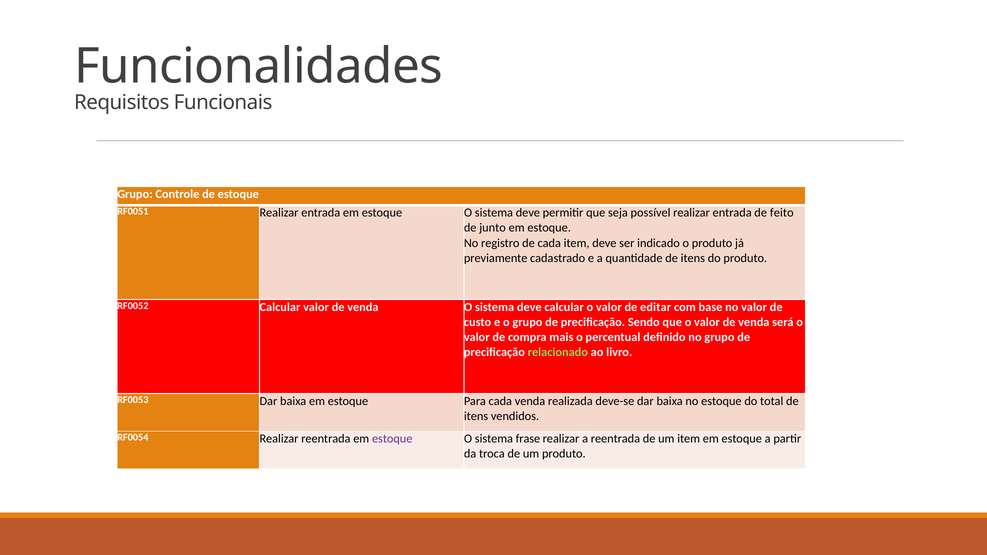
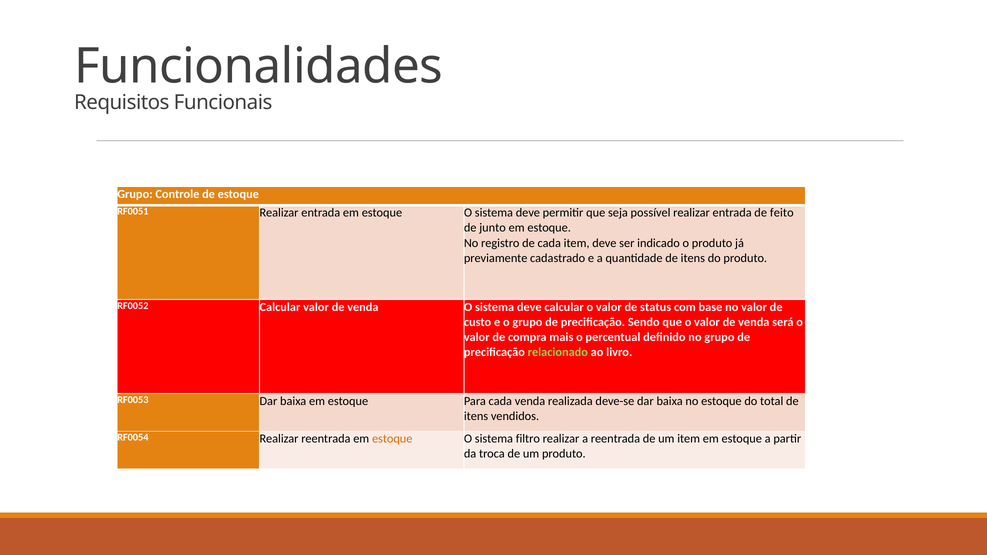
editar: editar -> status (656, 307)
estoque colour: purple -> orange (392, 439)
frase: frase -> filtro (528, 439)
